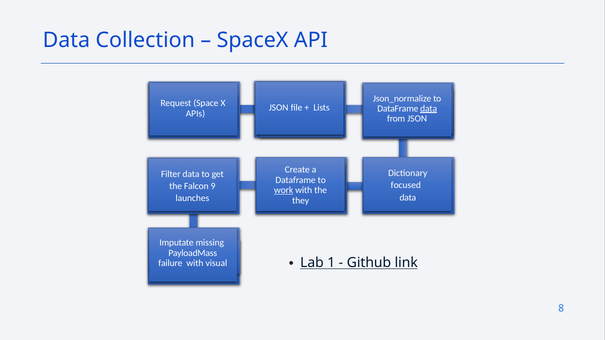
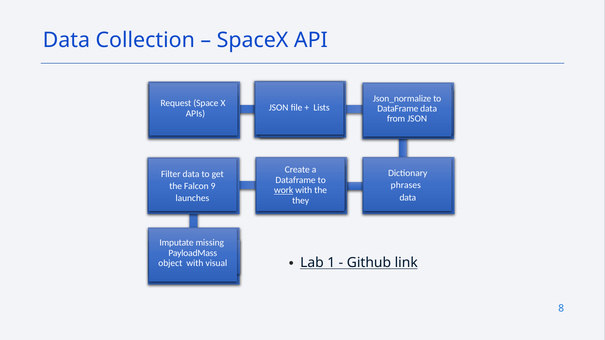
data underline: present -> none (429, 109)
focused: focused -> phrases (406, 185)
failure: failure -> object (170, 264)
